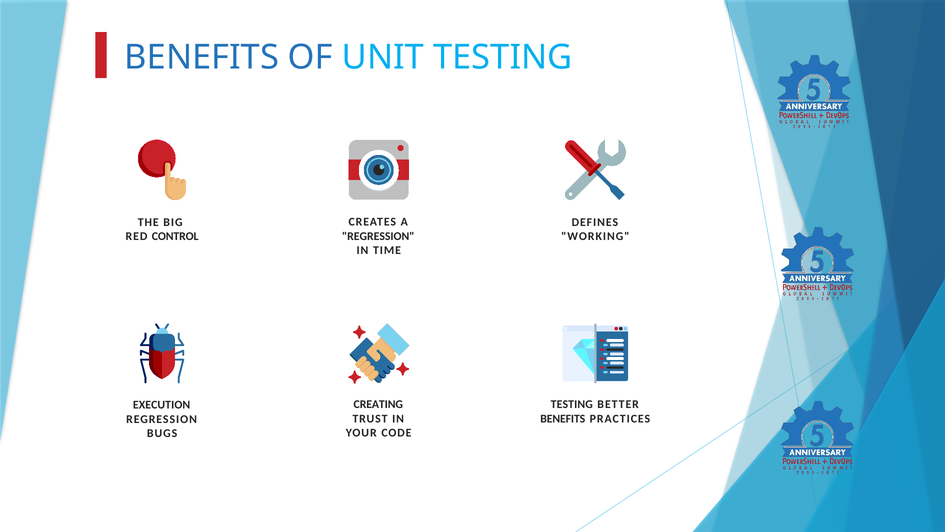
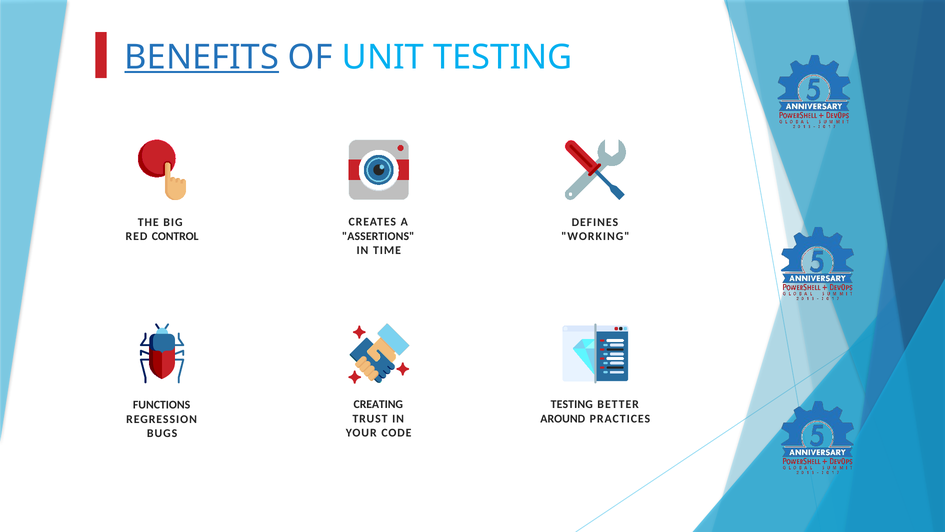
BENEFITS underline: none -> present (202, 57)
REGRESSION: REGRESSION -> ASSERTIONS (378, 236)
EXECUTION: EXECUTION -> FUNCTIONS (162, 405)
BENEFITS: BENEFITS -> AROUND (563, 418)
